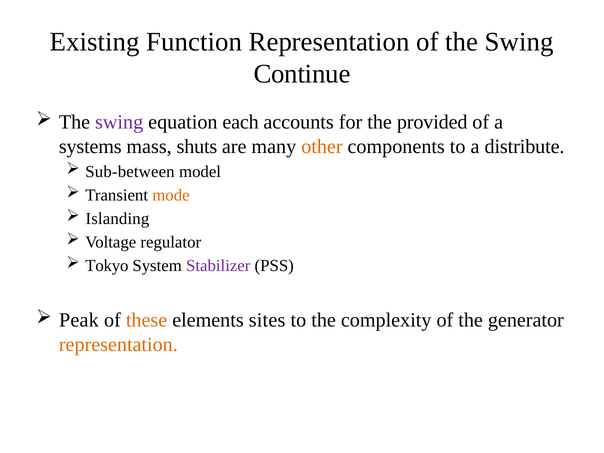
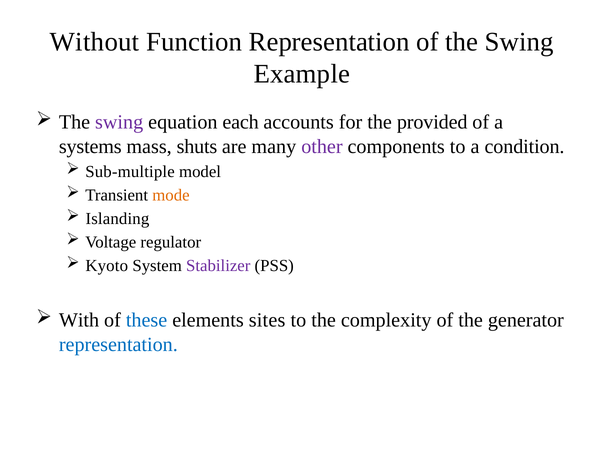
Existing: Existing -> Without (95, 42)
Continue: Continue -> Example (302, 74)
other colour: orange -> purple (322, 146)
distribute: distribute -> condition (525, 146)
Sub-between: Sub-between -> Sub-multiple (130, 172)
Tokyo: Tokyo -> Kyoto (107, 266)
Peak: Peak -> With (79, 320)
these colour: orange -> blue (147, 320)
representation colour: orange -> blue (118, 344)
